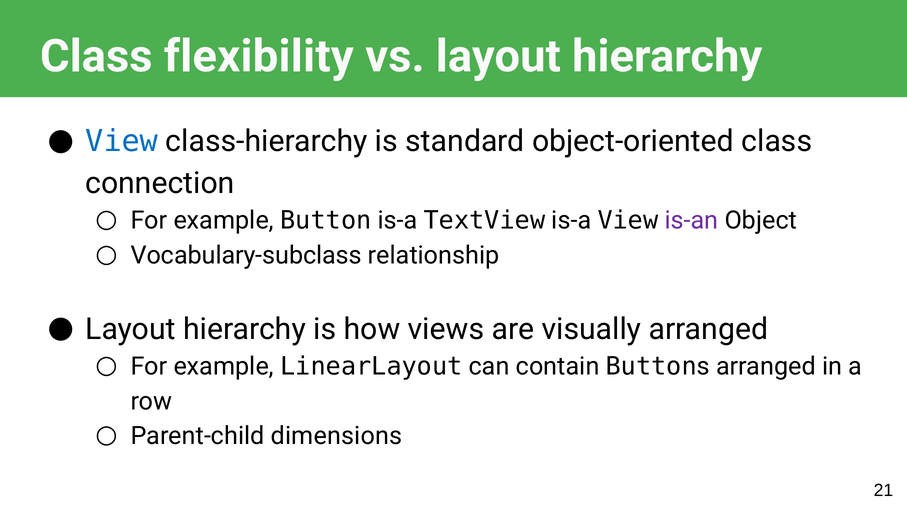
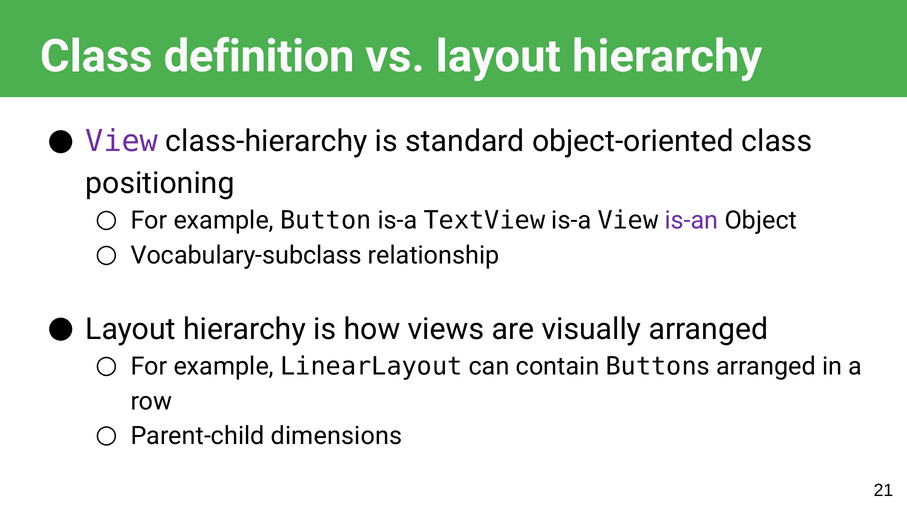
flexibility: flexibility -> definition (259, 56)
View colour: blue -> purple (122, 142)
connection: connection -> positioning (160, 183)
